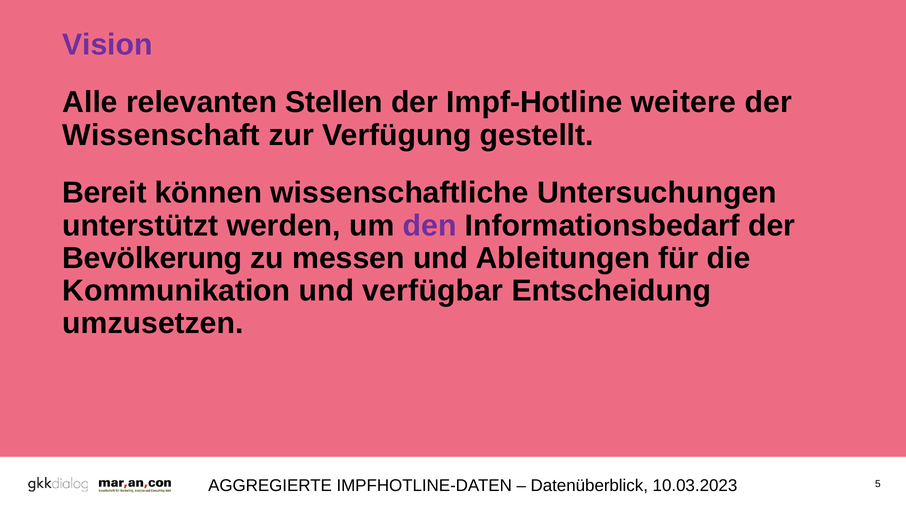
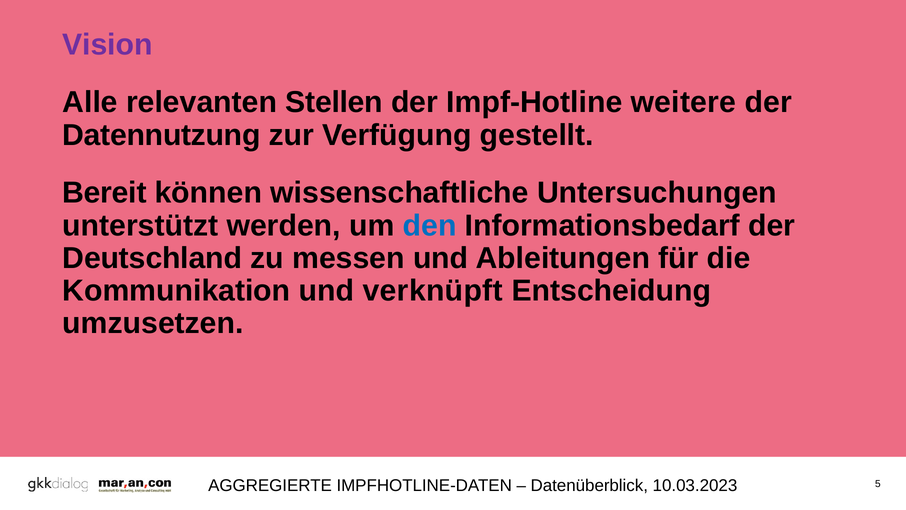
Wissenschaft: Wissenschaft -> Datennutzung (161, 135)
den colour: purple -> blue (430, 225)
Bevölkerung: Bevölkerung -> Deutschland (152, 258)
verfügbar: verfügbar -> verknüpft (433, 291)
